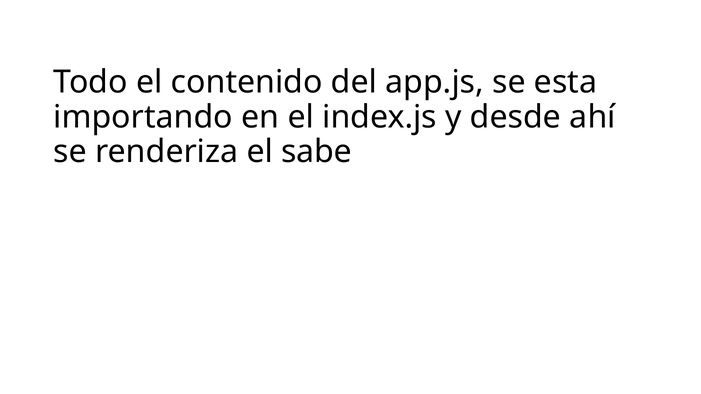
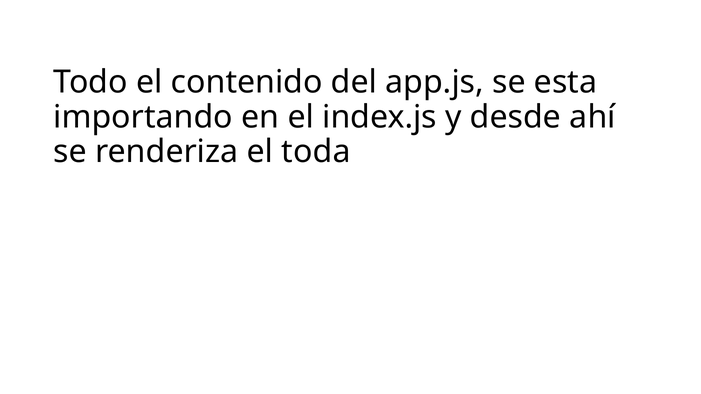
sabe: sabe -> toda (316, 152)
